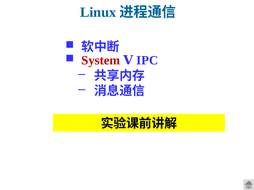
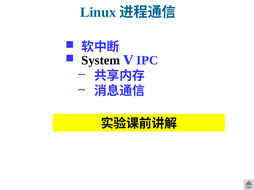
System colour: red -> black (101, 60)
